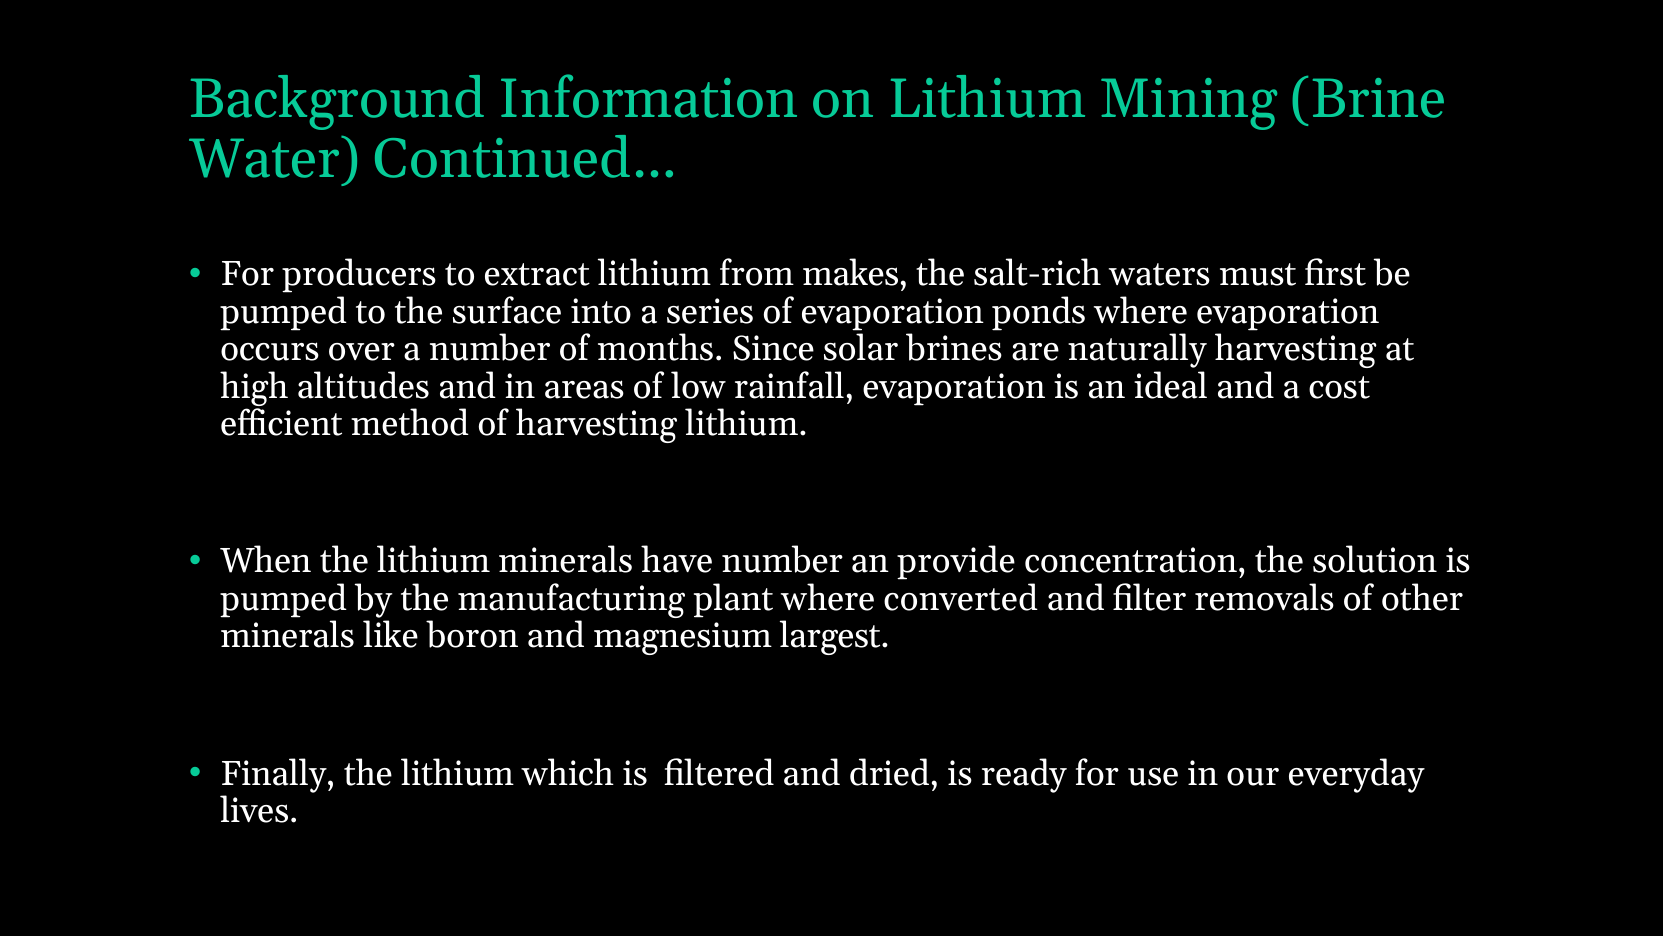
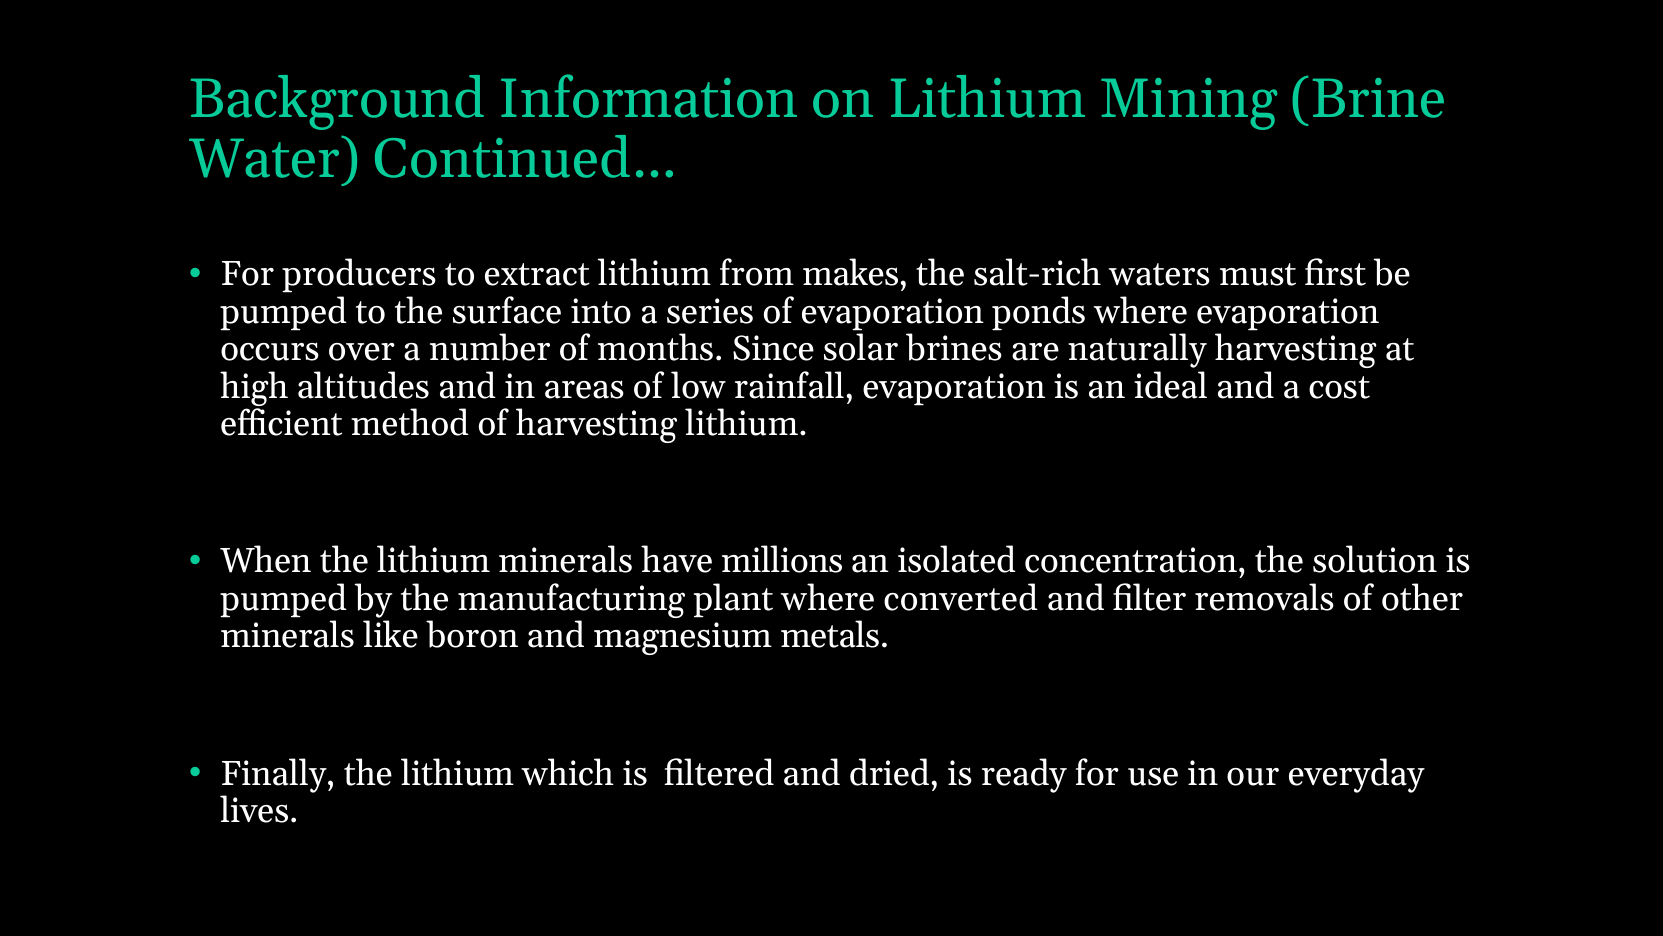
have number: number -> millions (782, 561)
provide: provide -> isolated (957, 561)
largest: largest -> metals (835, 636)
